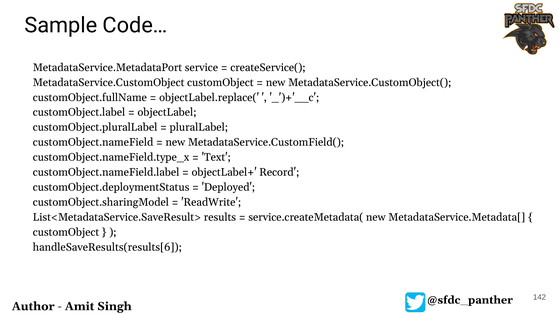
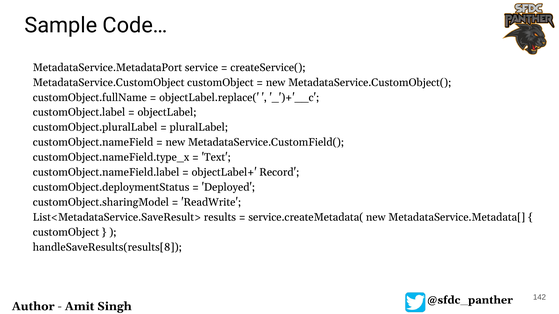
handleSaveResults(results[6: handleSaveResults(results[6 -> handleSaveResults(results[8 (107, 247)
